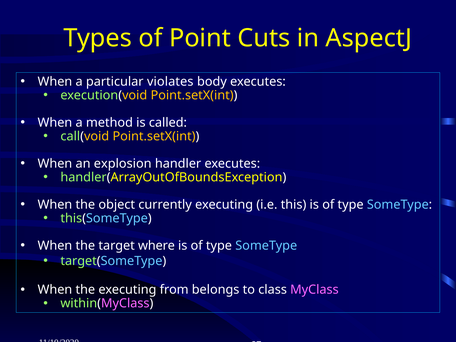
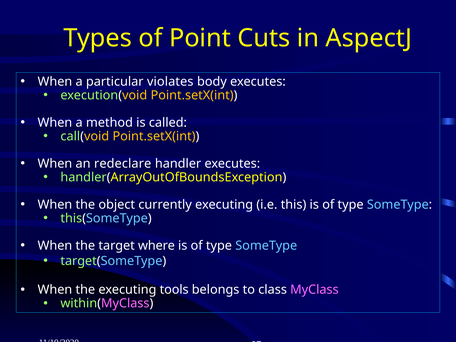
explosion: explosion -> redeclare (123, 164)
from: from -> tools (174, 290)
